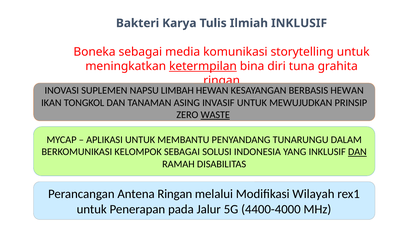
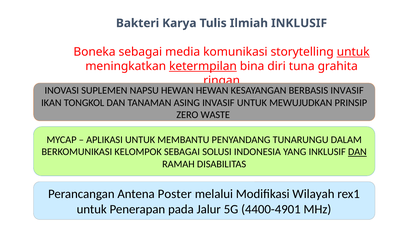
untuk underline: none -> present (353, 52)
NAPSU LIMBAH: LIMBAH -> HEWAN (177, 90)
BERBASIS HEWAN: HEWAN -> INVASIF (347, 90)
WASTE underline: present -> none (215, 115)
Antena Ringan: Ringan -> Poster (175, 194)
4400-4000: 4400-4000 -> 4400-4901 (271, 209)
